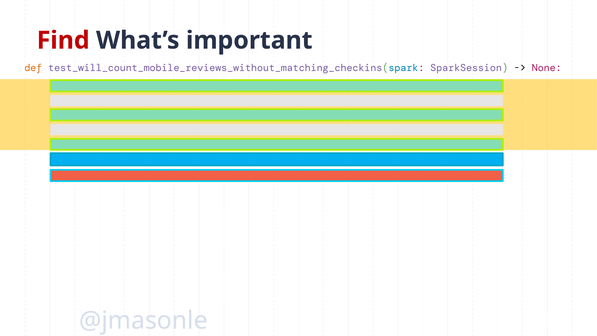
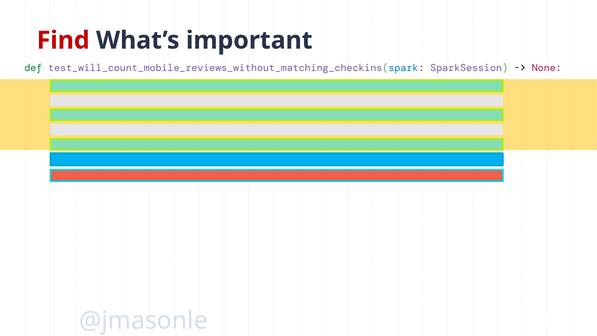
def colour: orange -> green (33, 68)
